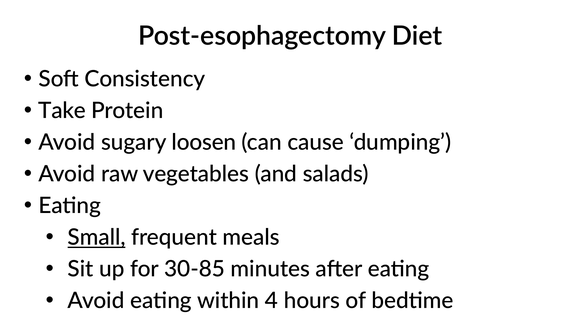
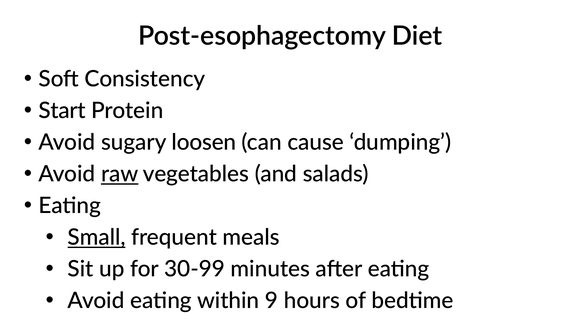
Take: Take -> Start (62, 111)
raw underline: none -> present (120, 174)
30-85: 30-85 -> 30-99 (195, 269)
4: 4 -> 9 (272, 301)
